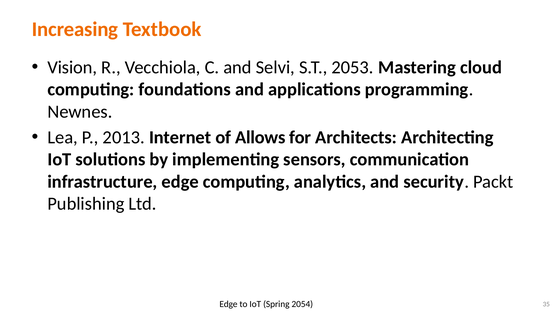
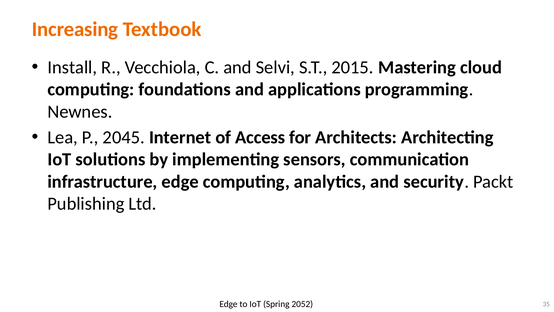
Vision: Vision -> Install (72, 67)
2053: 2053 -> 2015 (353, 67)
2013: 2013 -> 2045 (124, 137)
Allows: Allows -> Access (260, 137)
2054: 2054 -> 2052 (302, 304)
